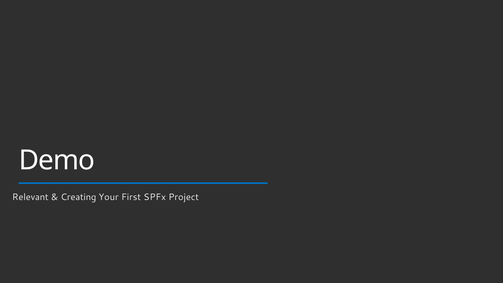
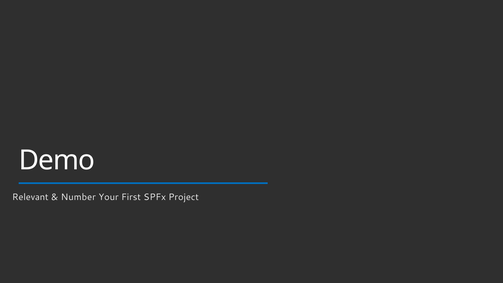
Creating: Creating -> Number (78, 197)
